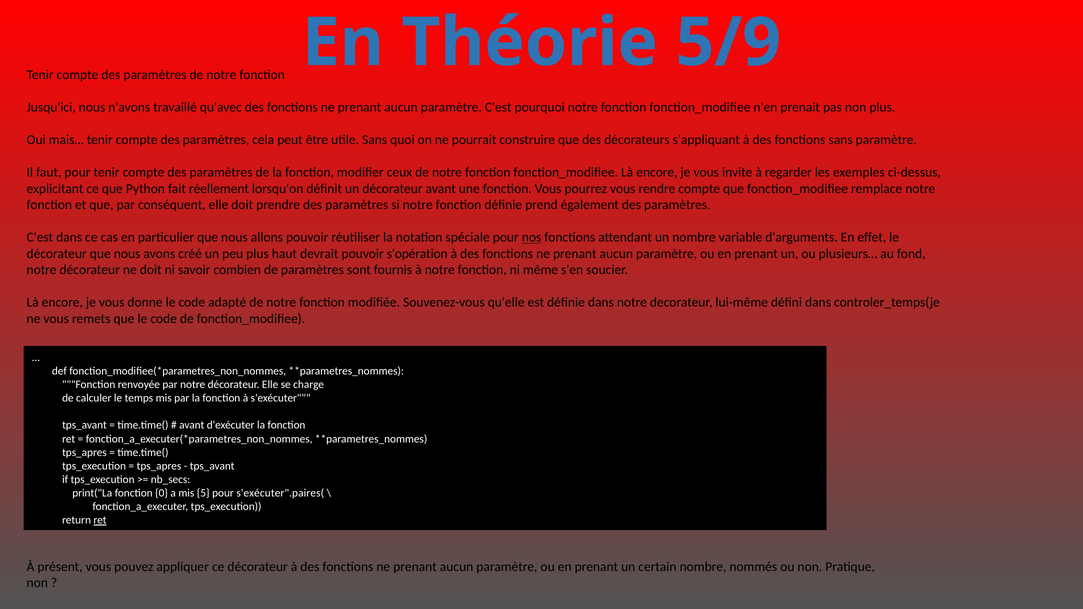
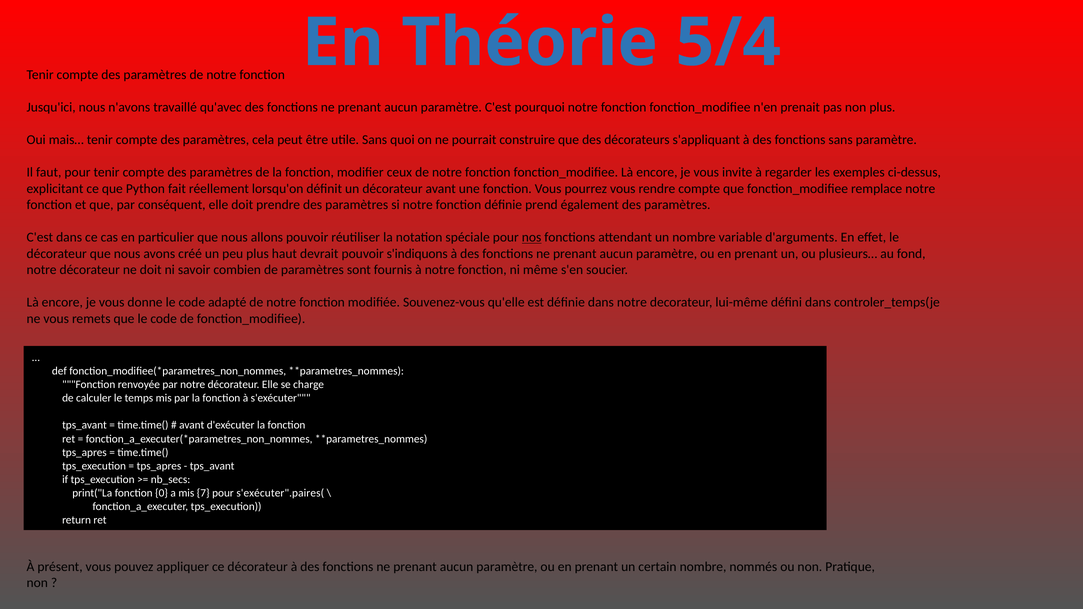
5/9: 5/9 -> 5/4 (728, 43)
s'opération: s'opération -> s'indiquons (417, 254)
5: 5 -> 7 (203, 493)
ret underline: present -> none (100, 520)
